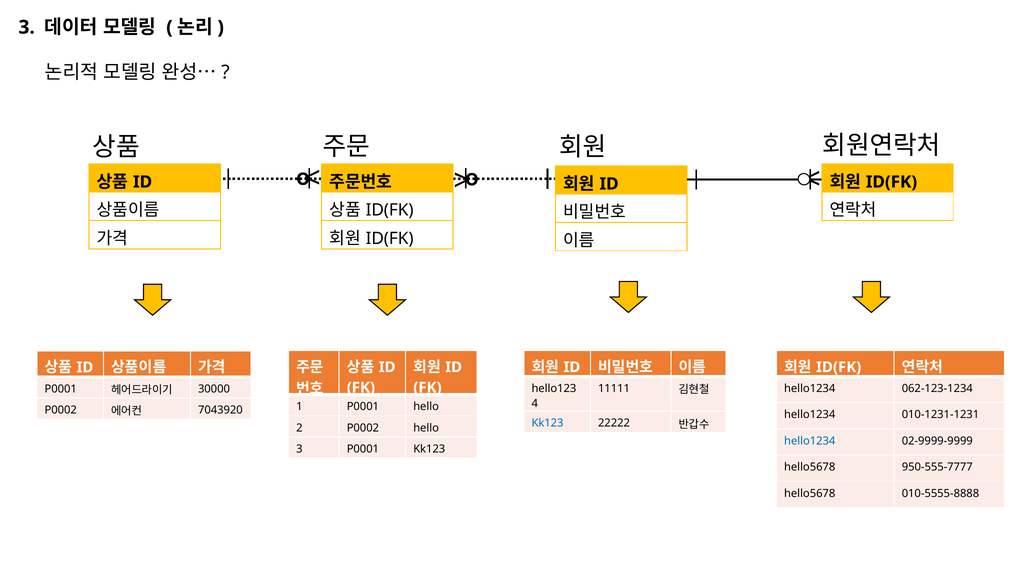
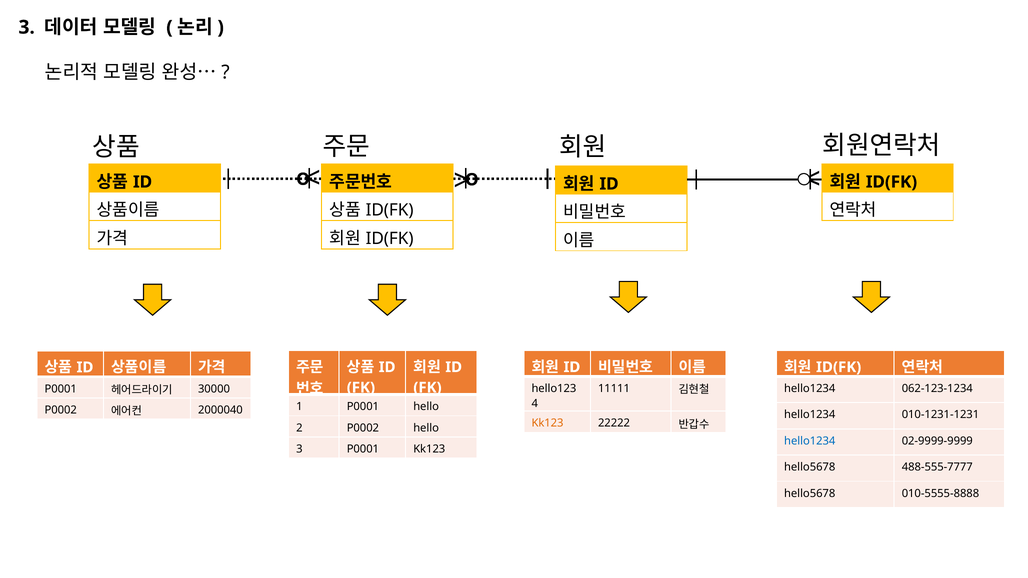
7043920: 7043920 -> 2000040 (220, 410)
Kk123 colour: blue -> orange (548, 423)
950-555-7777: 950-555-7777 -> 488-555-7777 (937, 467)
